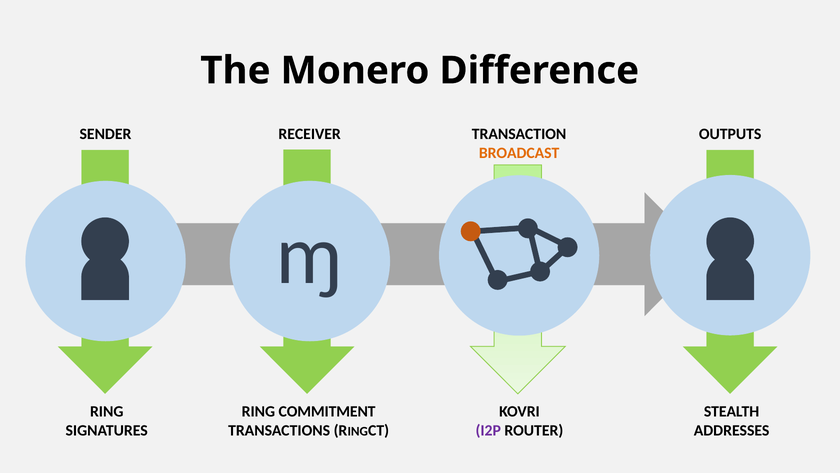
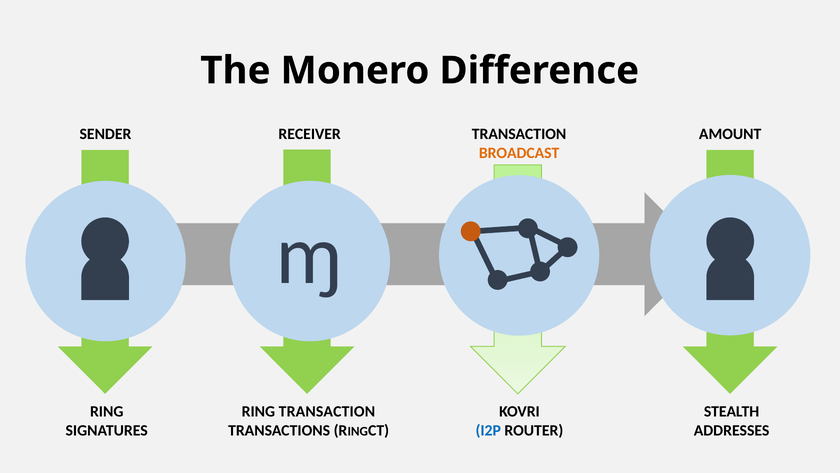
OUTPUTS: OUTPUTS -> AMOUNT (730, 134)
RING COMMITMENT: COMMITMENT -> TRANSACTION (327, 411)
I2P colour: purple -> blue (488, 430)
